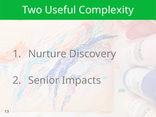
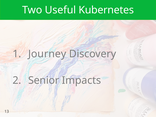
Complexity: Complexity -> Kubernetes (106, 10)
Nurture: Nurture -> Journey (47, 54)
